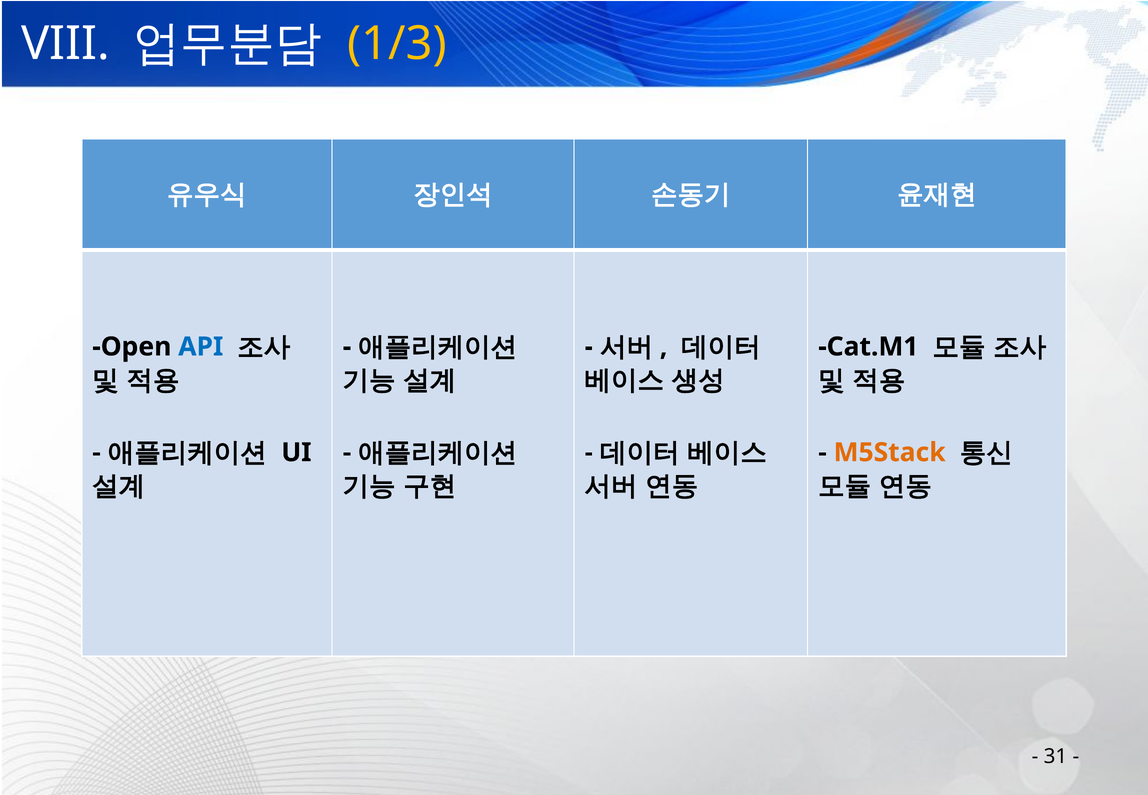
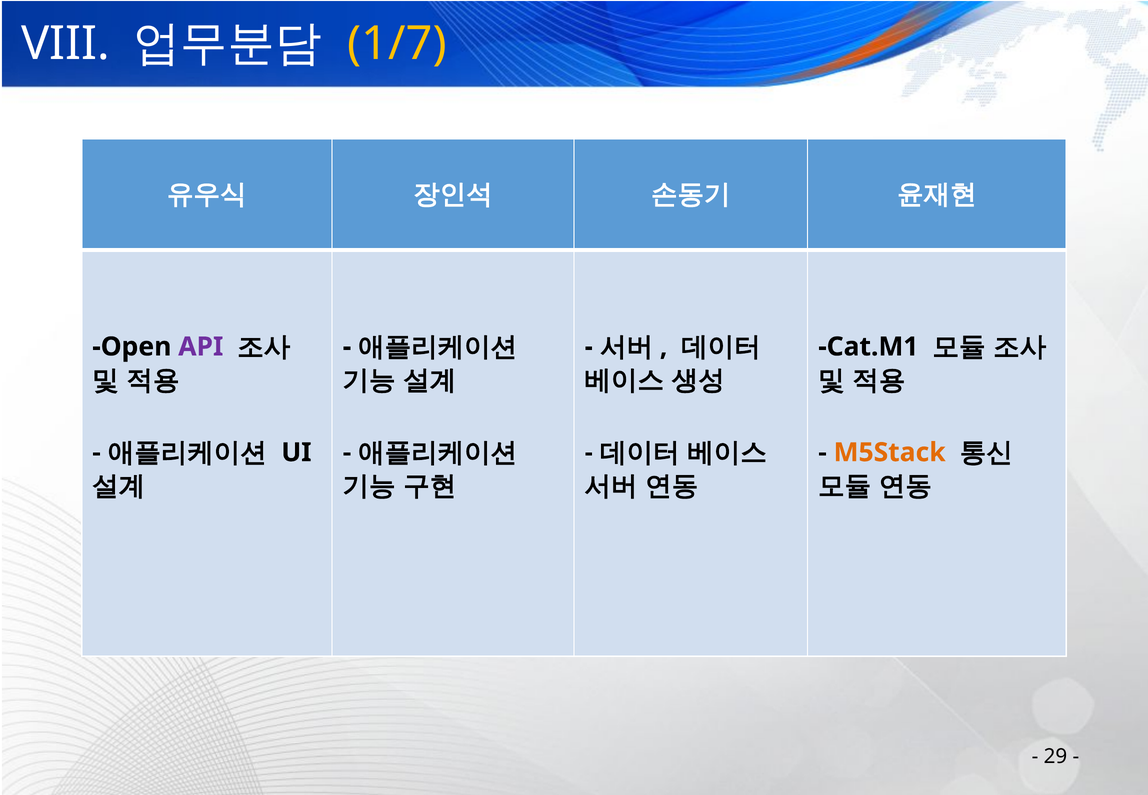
1/3: 1/3 -> 1/7 (397, 44)
API colour: blue -> purple (201, 347)
31: 31 -> 29 (1055, 756)
